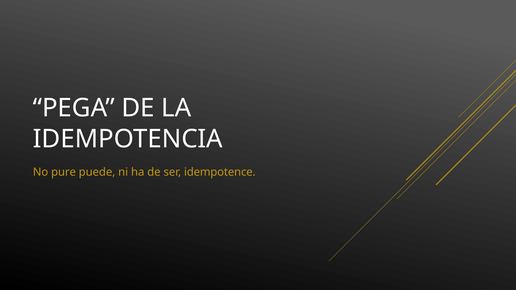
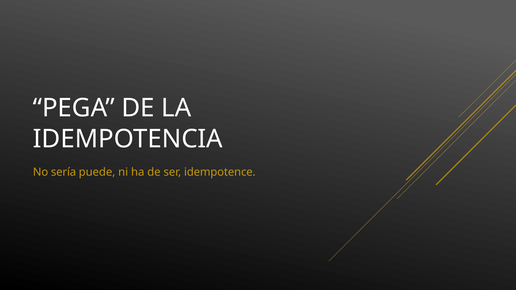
pure: pure -> sería (64, 172)
